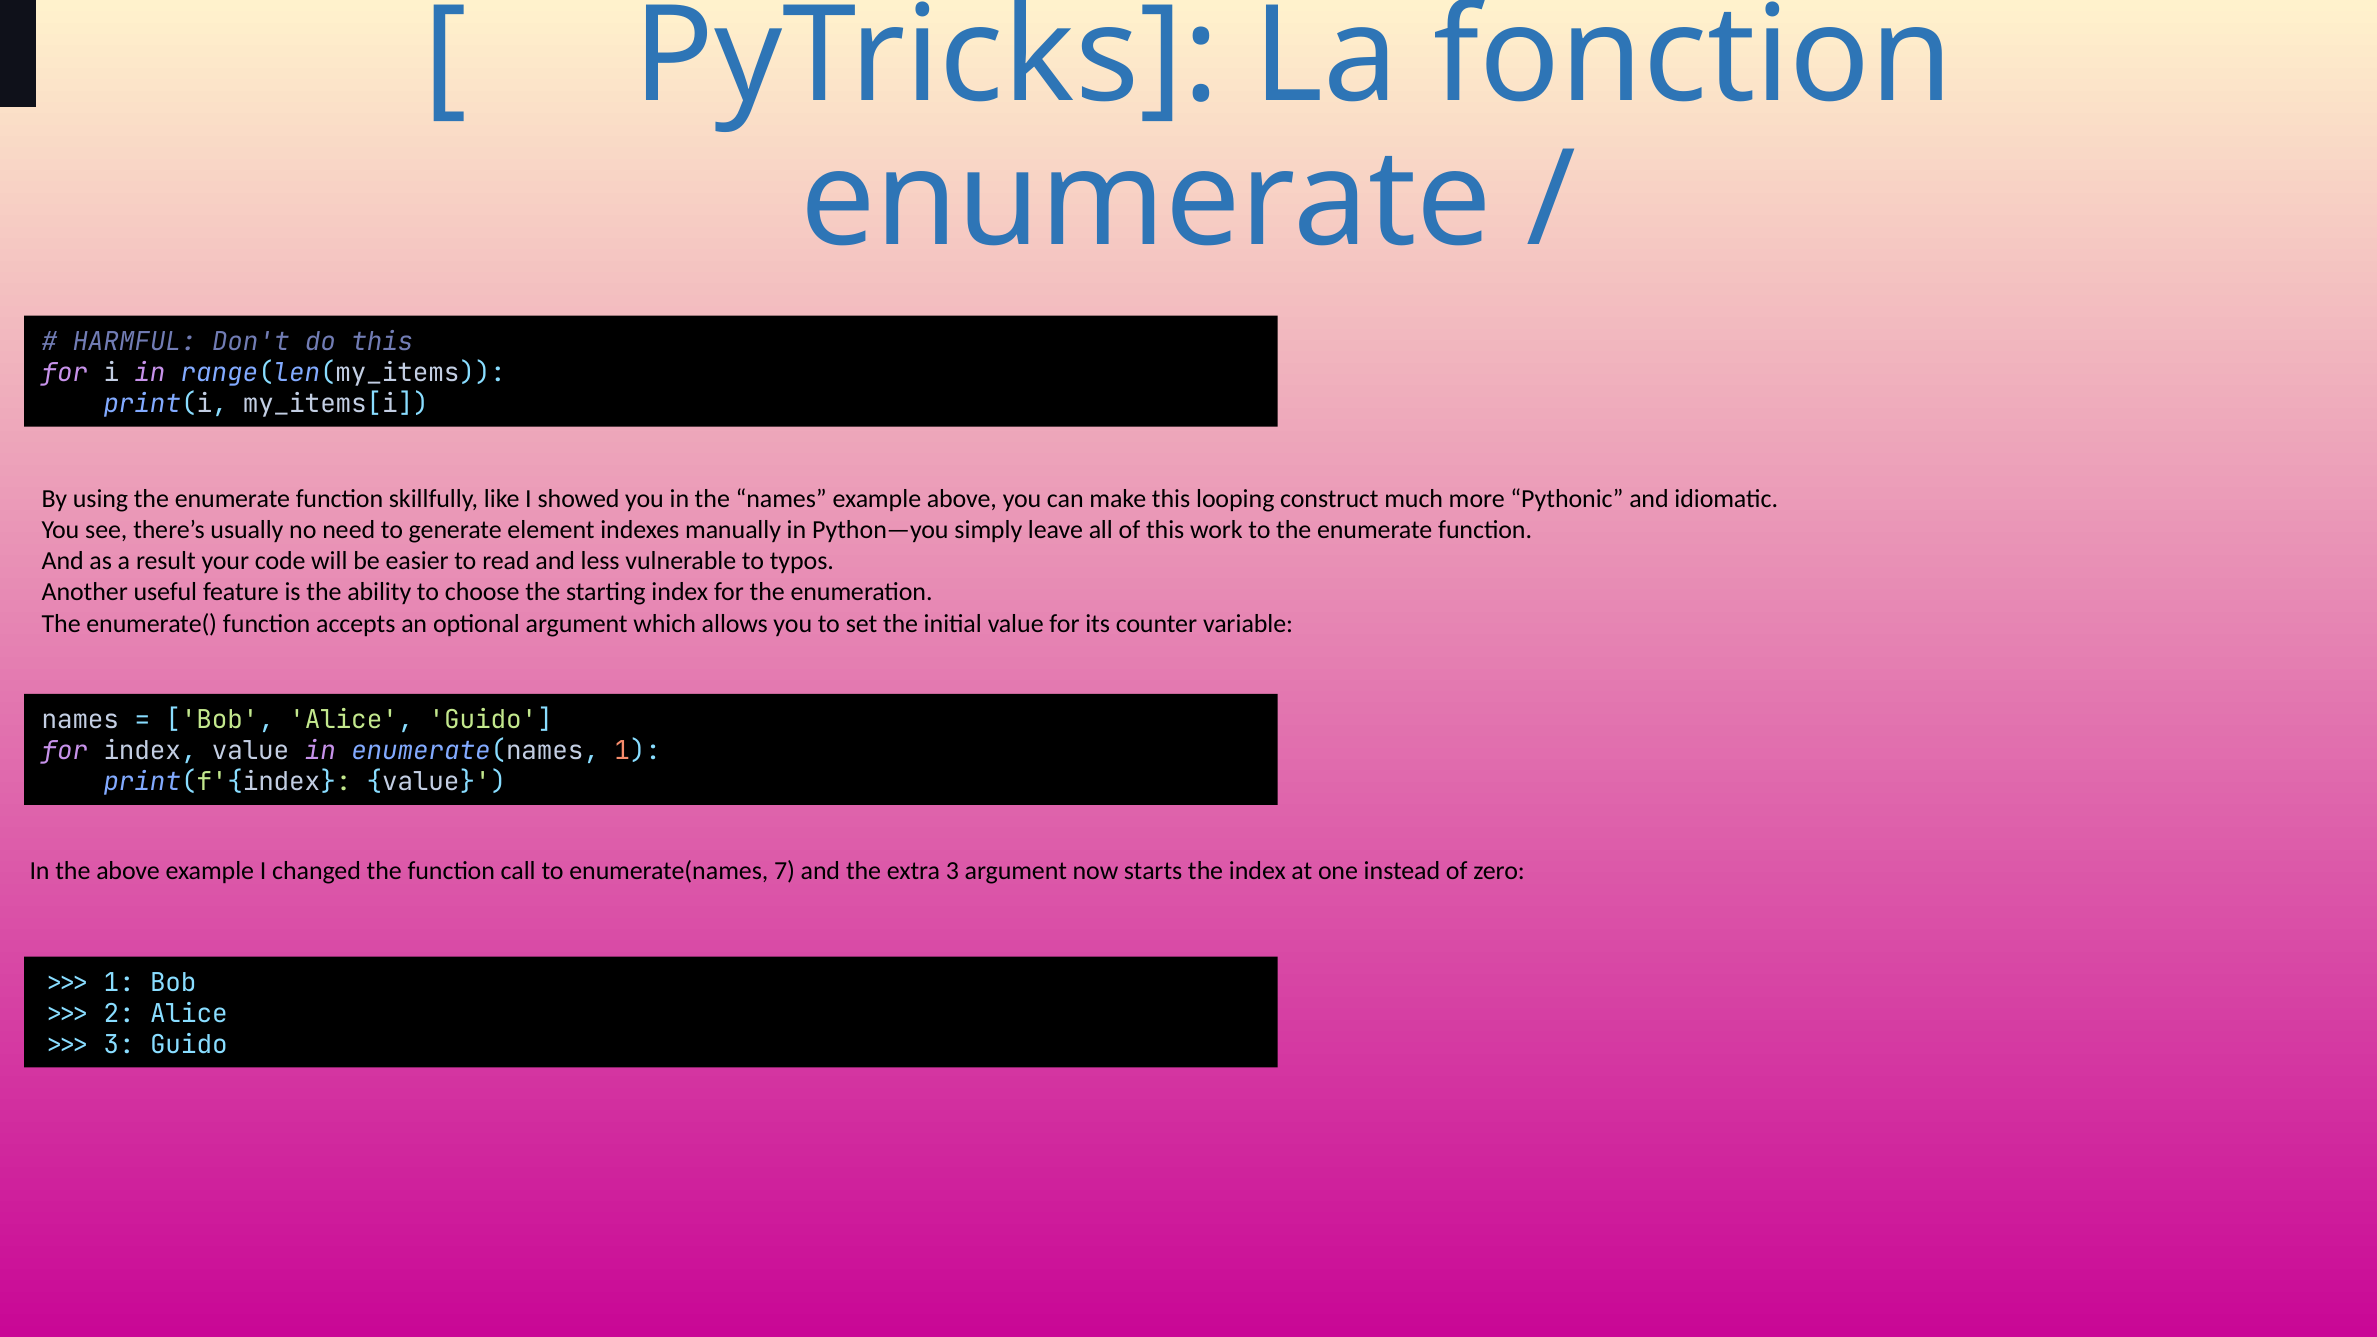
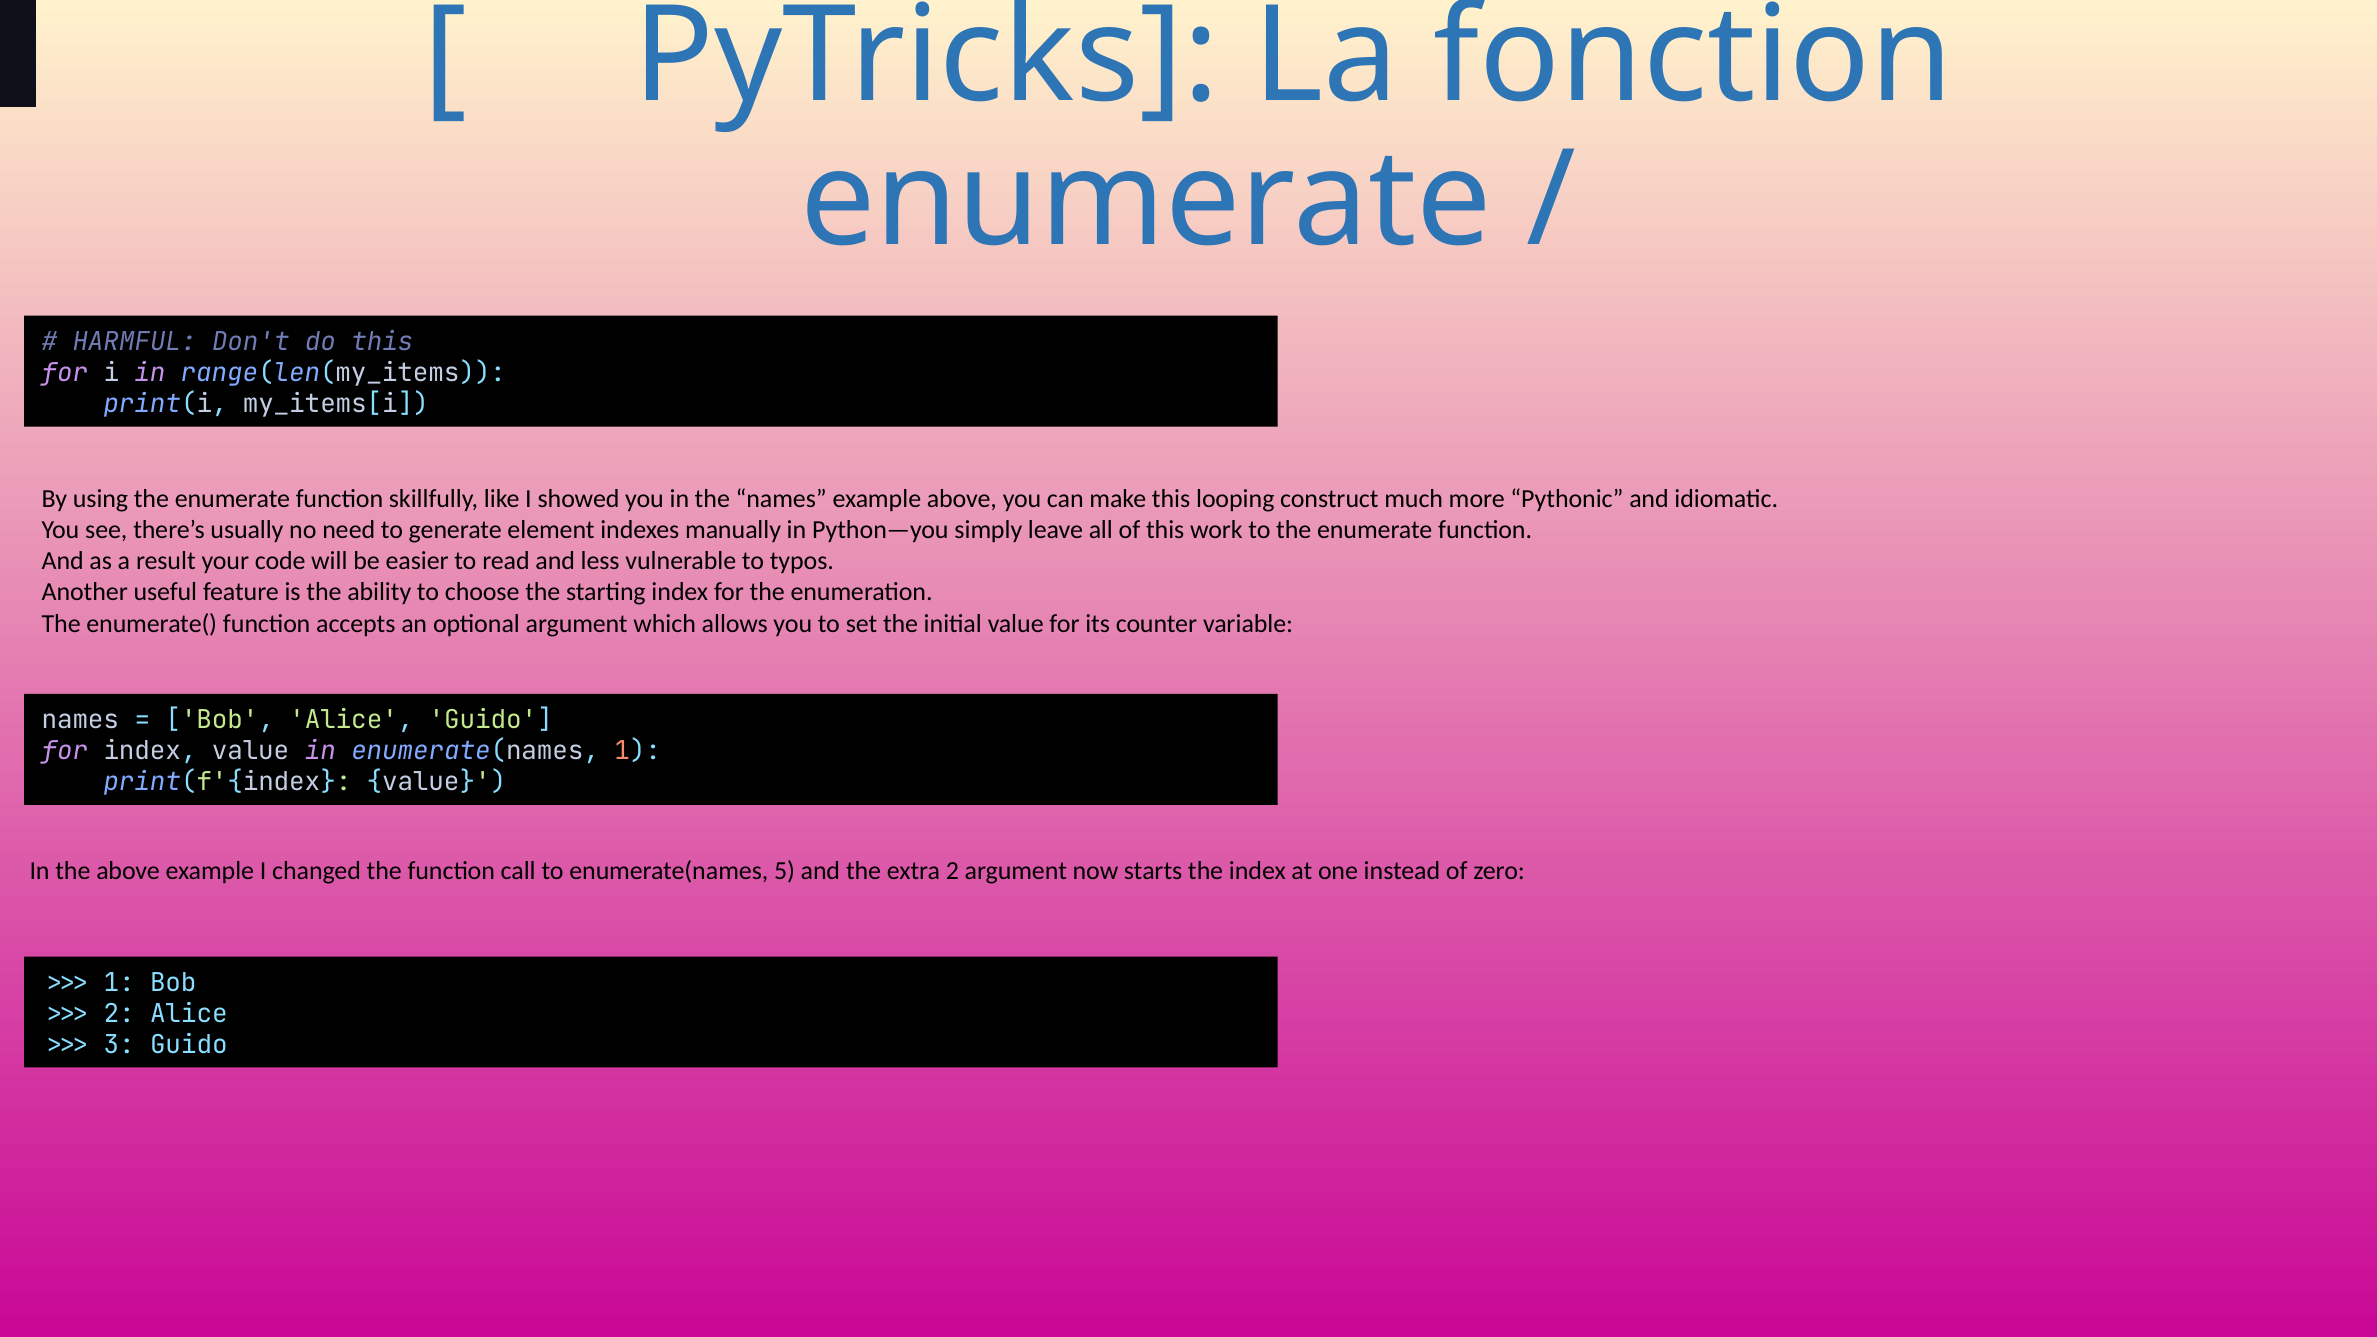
7: 7 -> 5 (785, 871)
extra 3: 3 -> 2 (952, 871)
